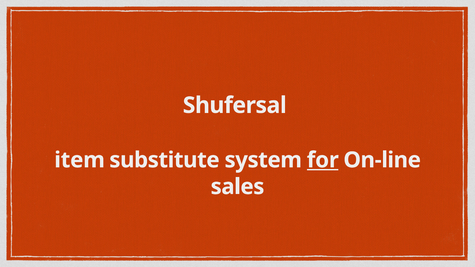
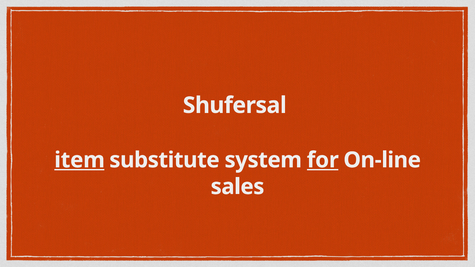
item underline: none -> present (80, 160)
